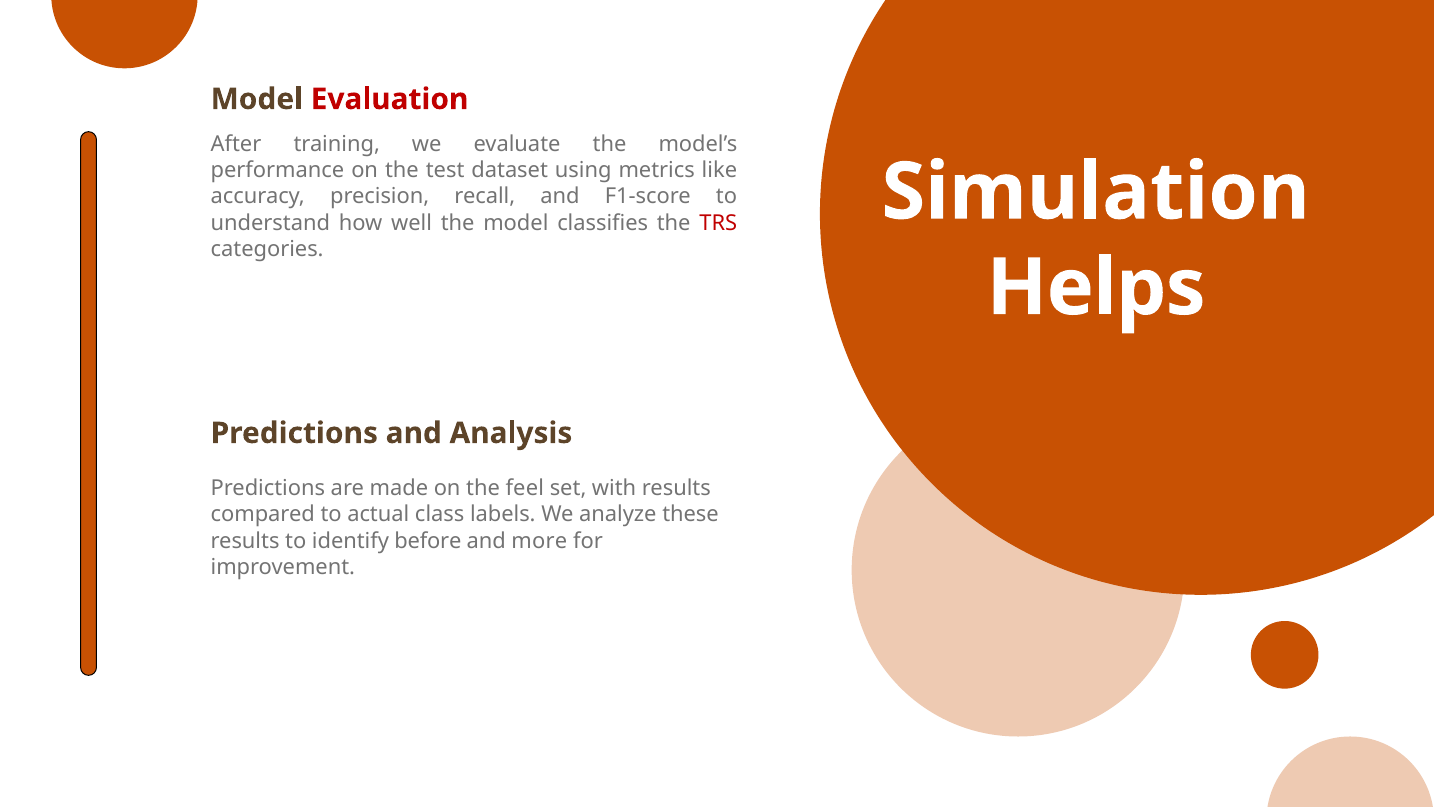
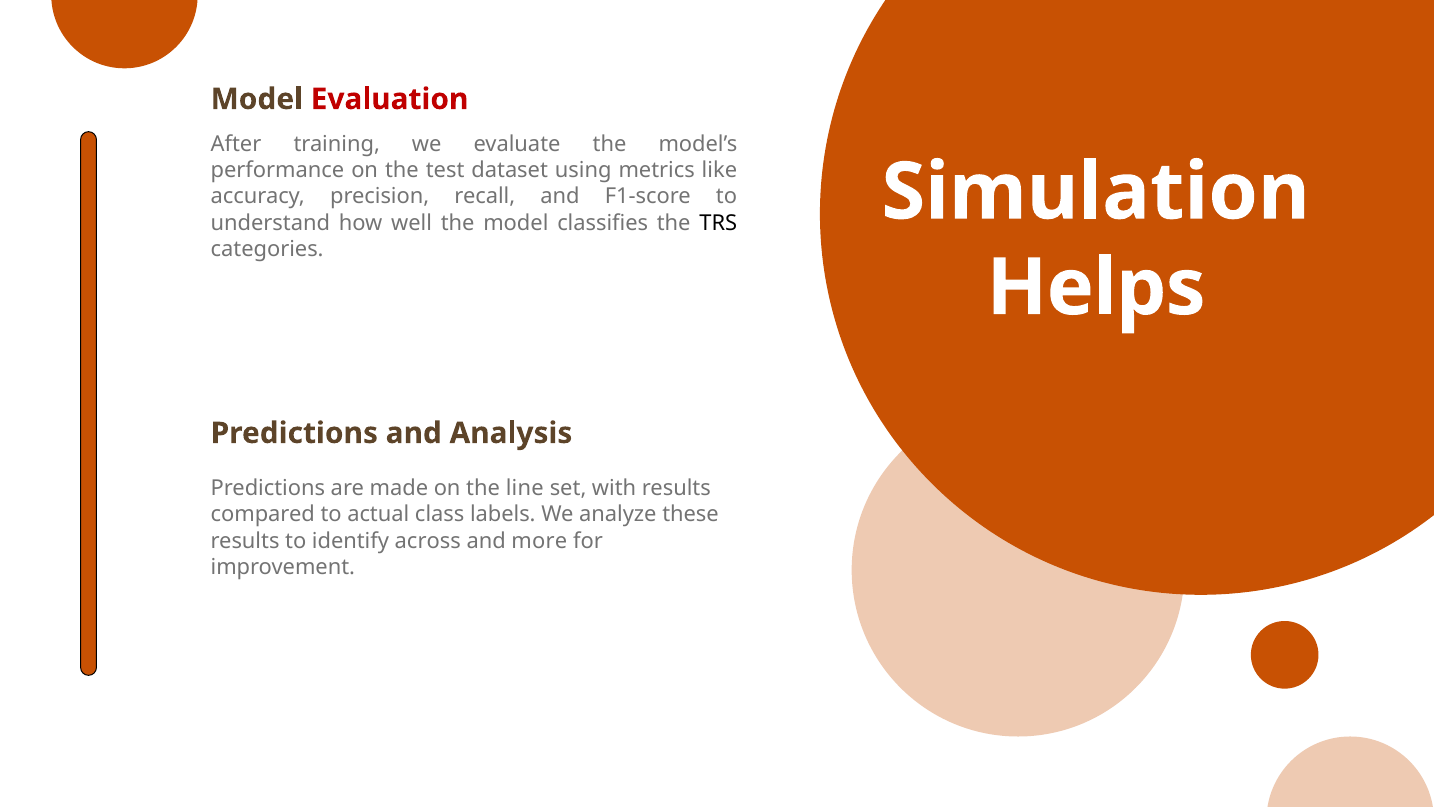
TRS colour: red -> black (718, 223)
feel: feel -> line (525, 488)
before: before -> across (428, 541)
